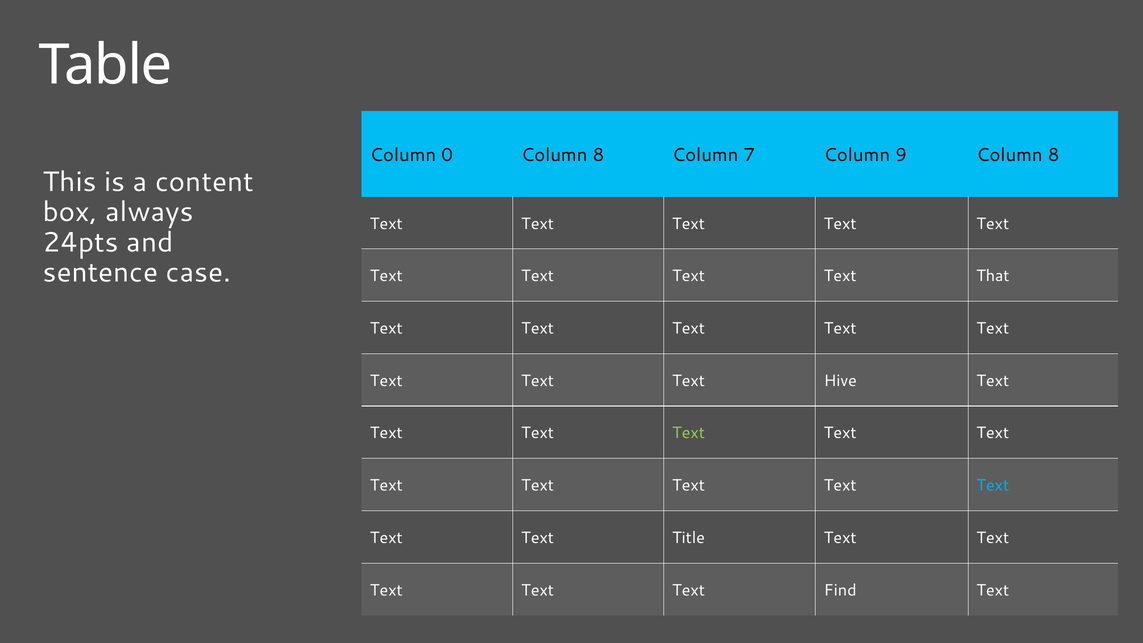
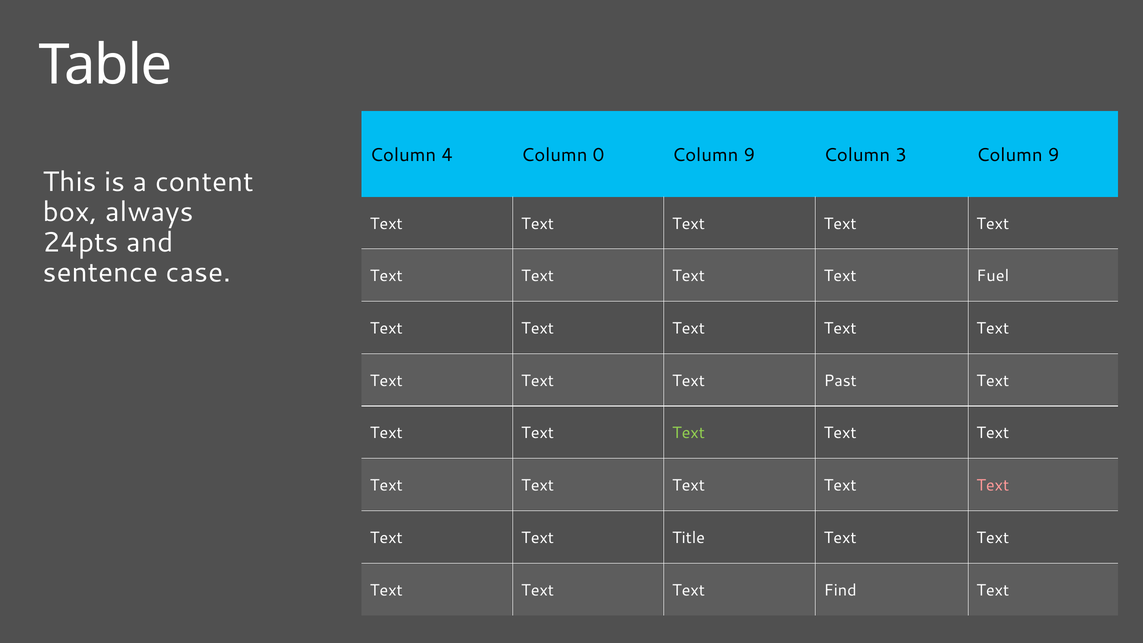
0: 0 -> 4 (447, 155)
8: 8 -> 0 (598, 155)
7: 7 -> 9 (749, 155)
9: 9 -> 3 (901, 155)
8: 8 -> 9 (1054, 155)
That: That -> Fuel (993, 276)
Hive: Hive -> Past (840, 381)
Text colour: light blue -> pink (993, 485)
